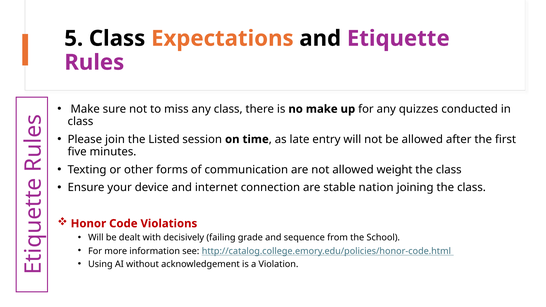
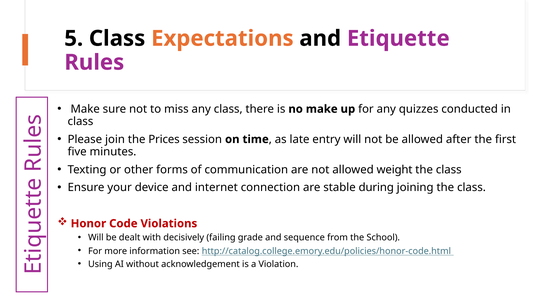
Listed: Listed -> Prices (164, 139)
nation: nation -> during (376, 188)
